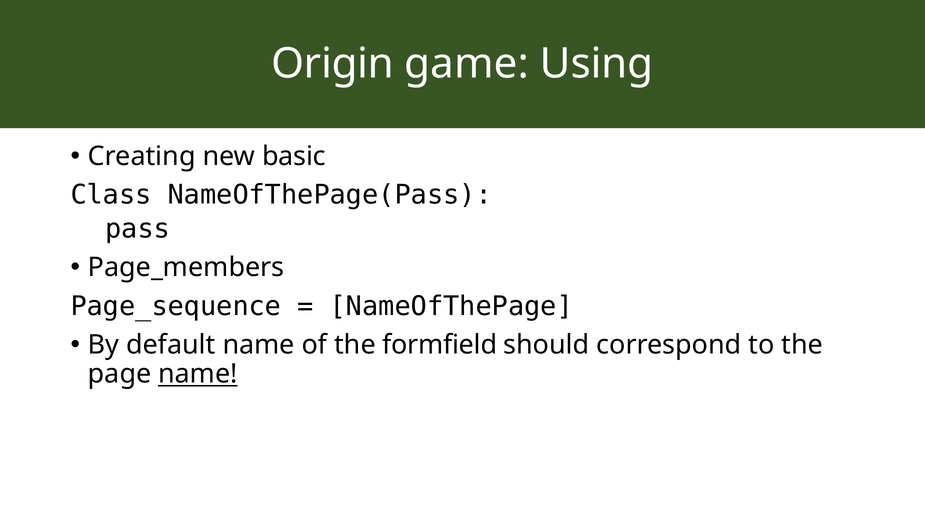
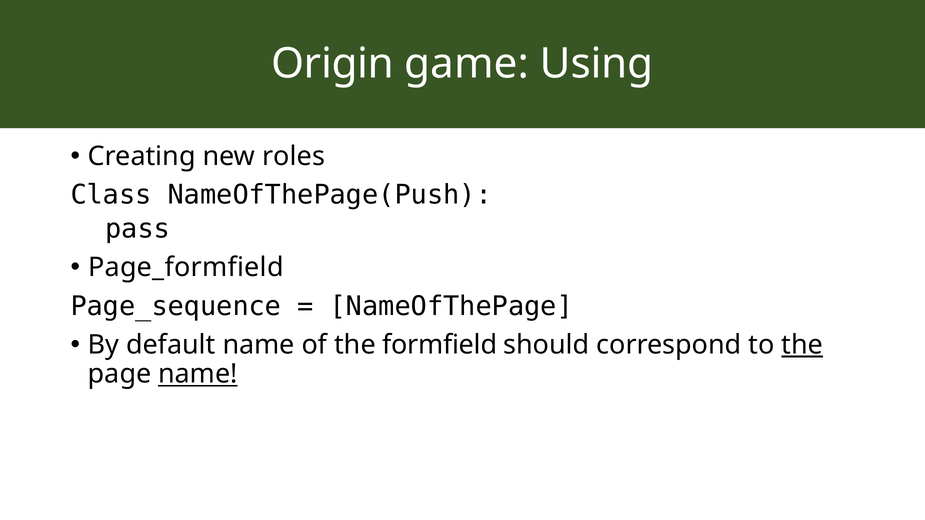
basic: basic -> roles (294, 156)
NameOfThePage(Pass: NameOfThePage(Pass -> NameOfThePage(Push (330, 195)
Page_members: Page_members -> Page_formfield (186, 268)
the underline: none -> present (802, 345)
